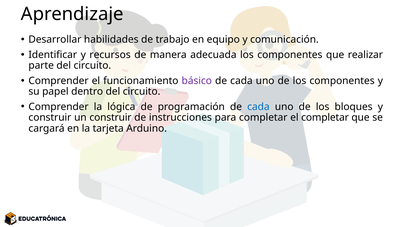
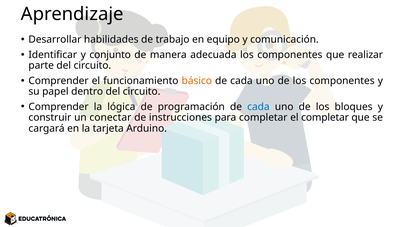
recursos: recursos -> conjunto (110, 55)
básico colour: purple -> orange (197, 81)
un construir: construir -> conectar (110, 118)
